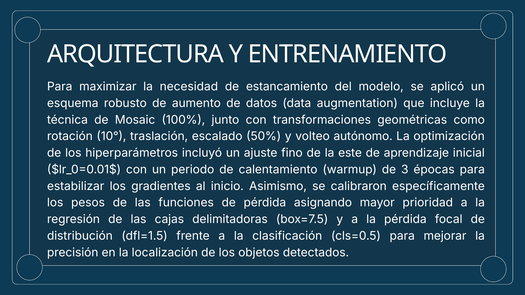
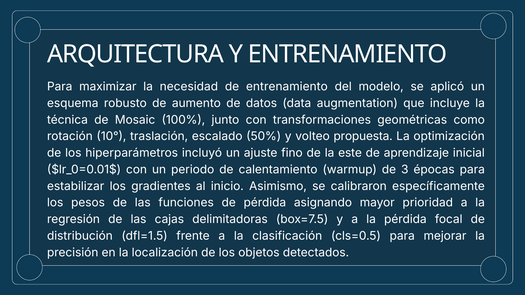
de estancamiento: estancamiento -> entrenamiento (287, 87)
autónomo: autónomo -> propuesta (363, 137)
